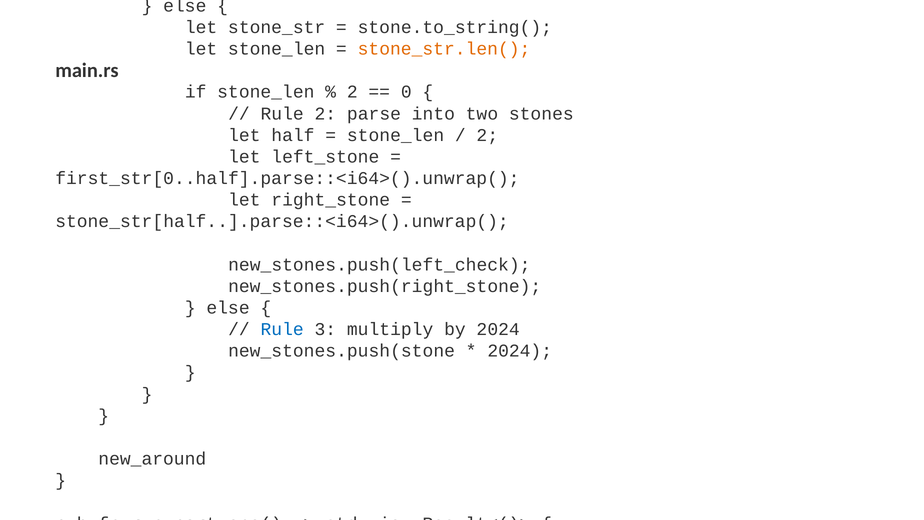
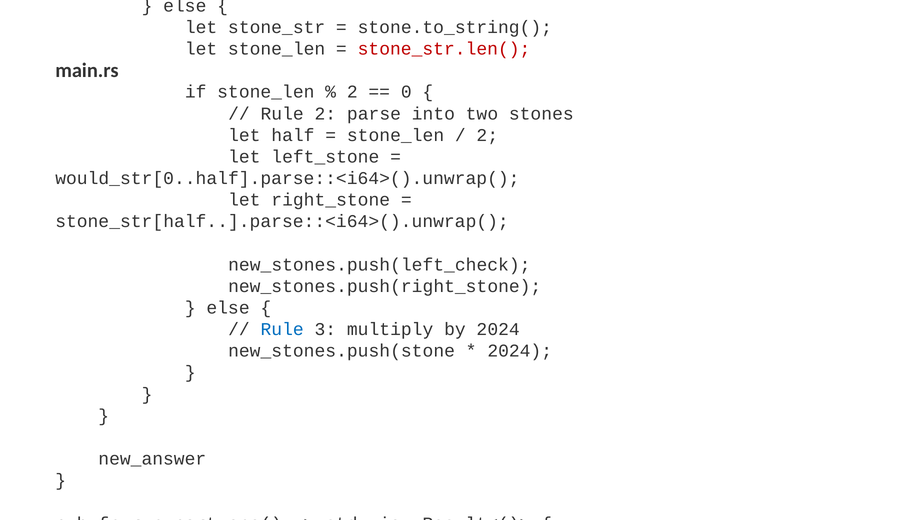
stone_str.len( colour: orange -> red (444, 49)
first_str[0..half].parse::<i64>().unwrap(: first_str[0..half].parse::<i64>().unwrap( -> would_str[0..half].parse::<i64>().unwrap( (287, 178)
new_around: new_around -> new_answer (152, 459)
